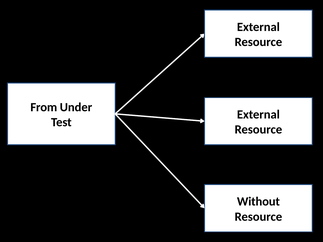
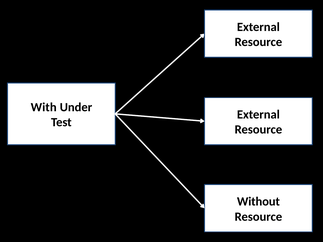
From: From -> With (44, 107)
